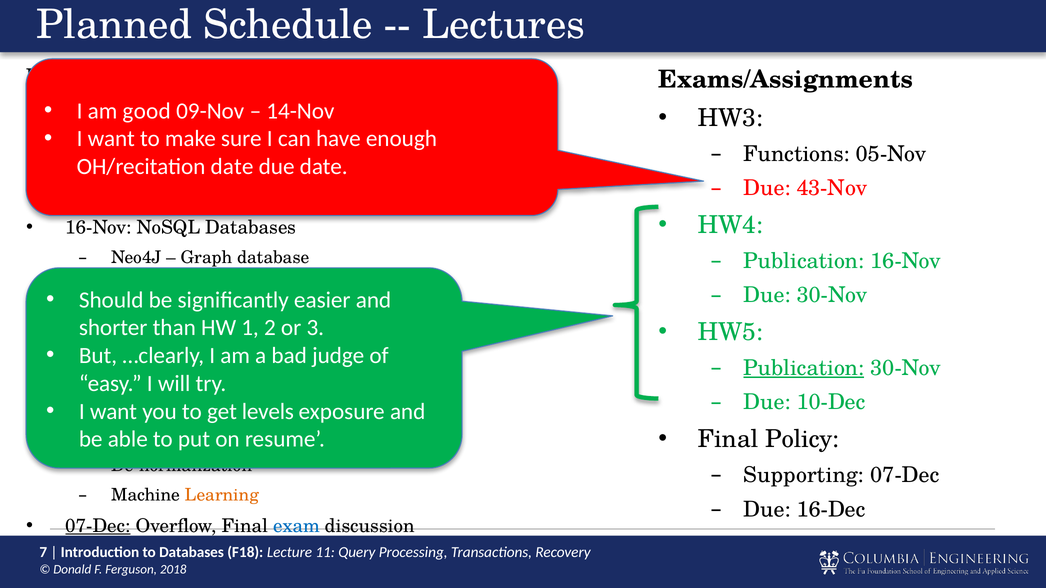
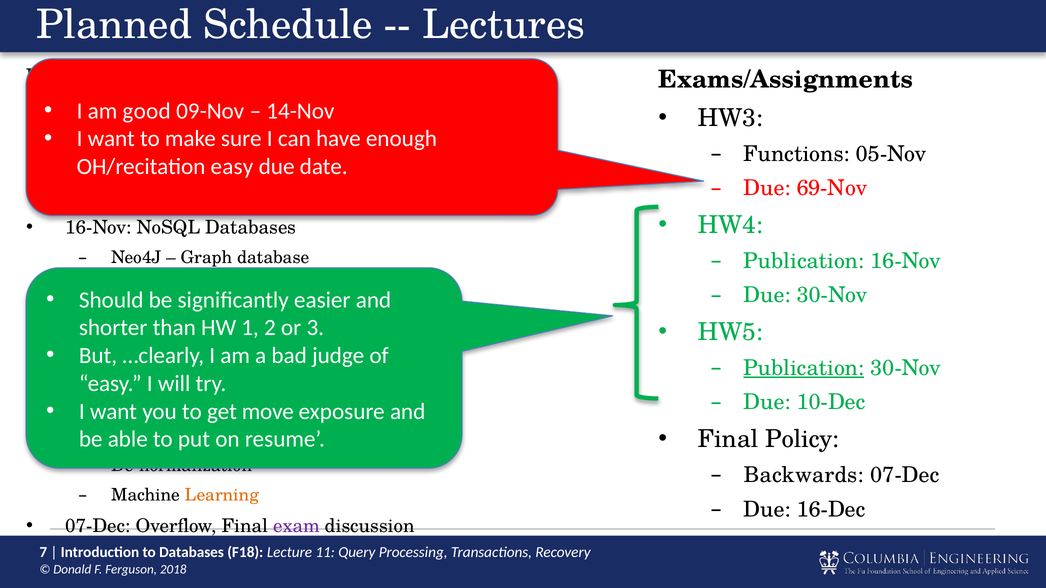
date: date -> easy (232, 167)
43-Nov: 43-Nov -> 69-Nov (832, 188)
levels: levels -> move (268, 412)
Supporting: Supporting -> Backwards (804, 475)
07-Dec underline: present -> none (98, 526)
exam colour: blue -> purple (297, 526)
